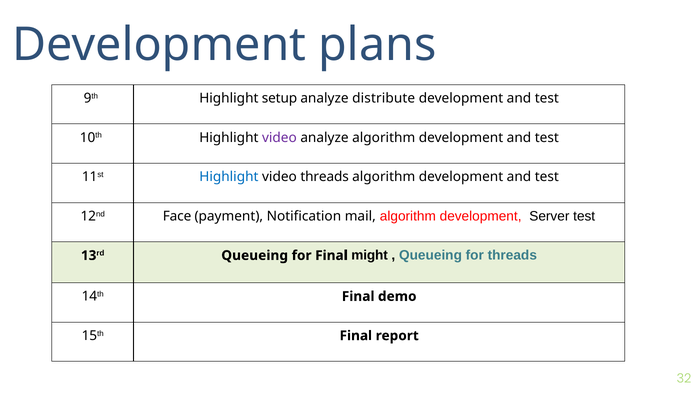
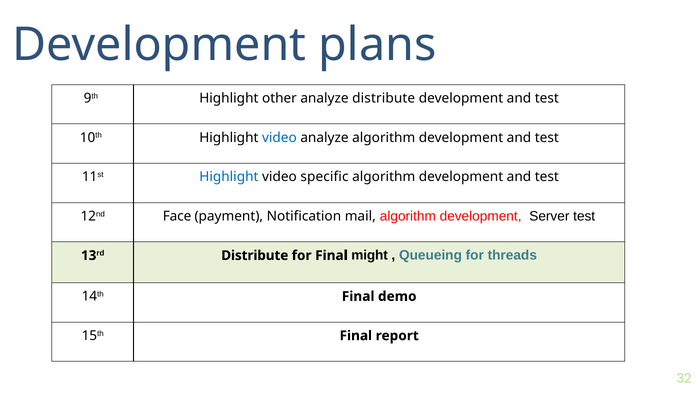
setup: setup -> other (279, 98)
video colour: purple -> blue (279, 137)
video threads: threads -> specific (324, 177)
Queueing: Queueing -> Distribute (255, 255)
